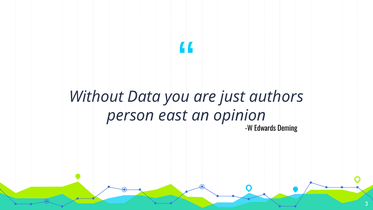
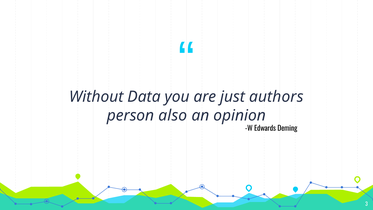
east: east -> also (173, 115)
